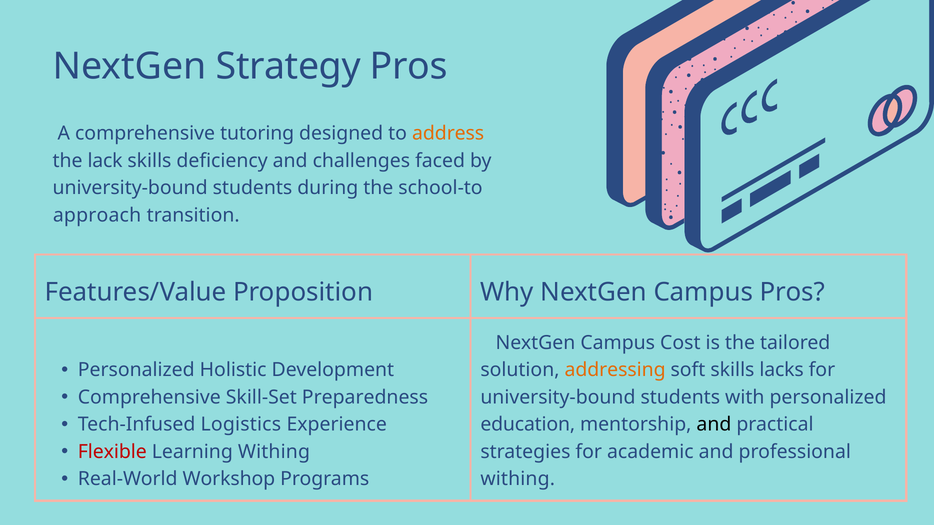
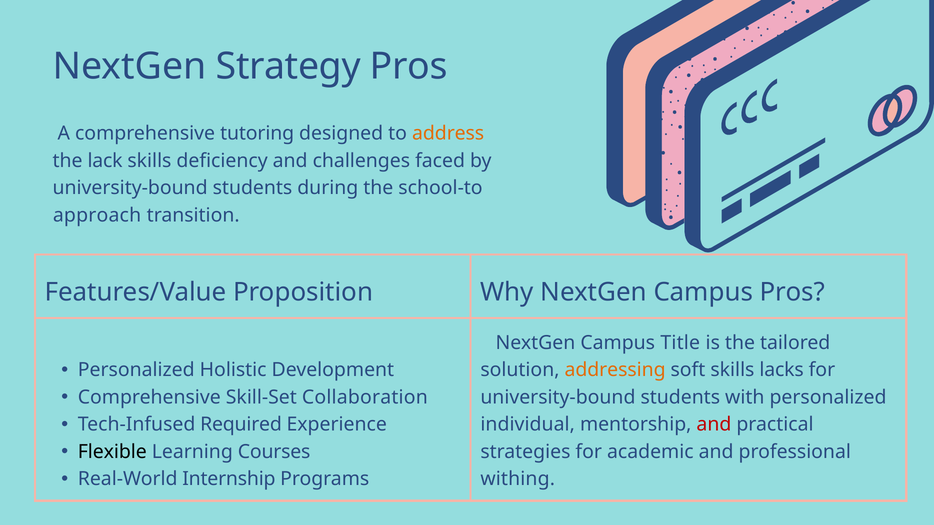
Cost: Cost -> Title (680, 343)
Preparedness: Preparedness -> Collaboration (365, 398)
Logistics: Logistics -> Required (241, 425)
education: education -> individual (528, 425)
and colour: black -> red (714, 425)
Flexible colour: red -> black (112, 452)
Learning Withing: Withing -> Courses (274, 452)
Workshop: Workshop -> Internship (229, 479)
